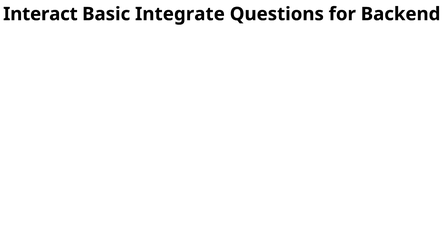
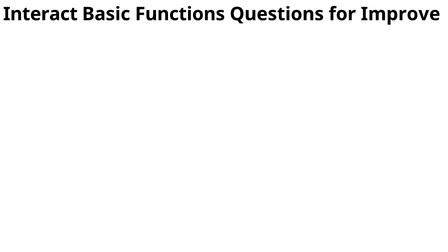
Integrate: Integrate -> Functions (180, 14)
Backend: Backend -> Improve (401, 14)
